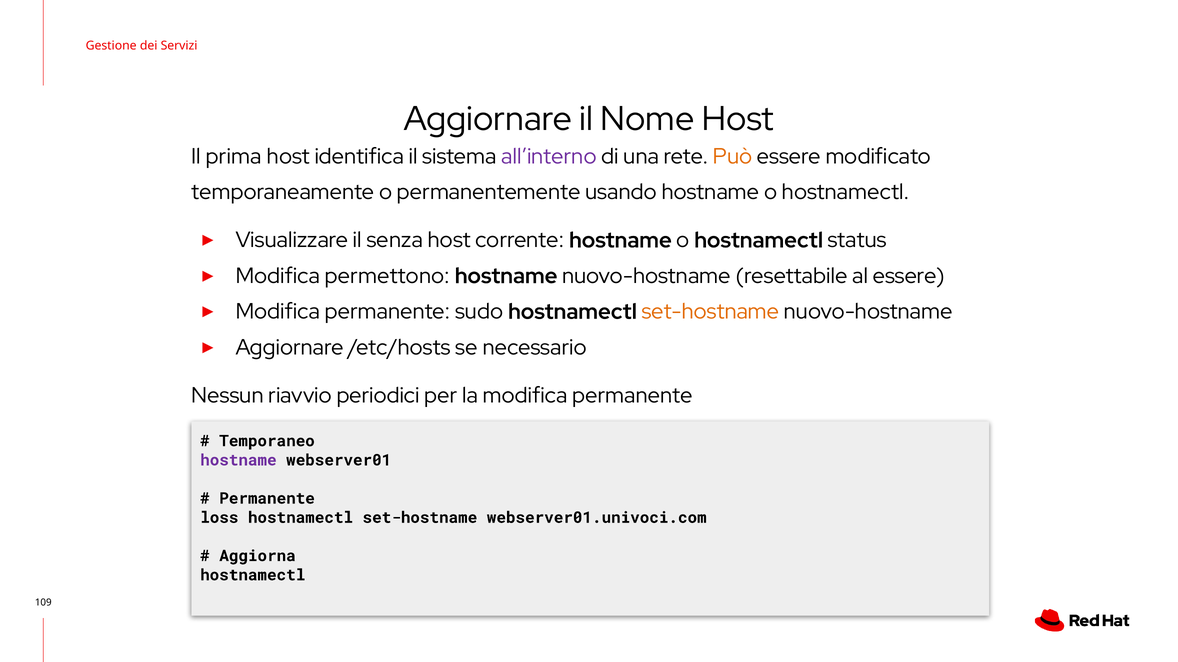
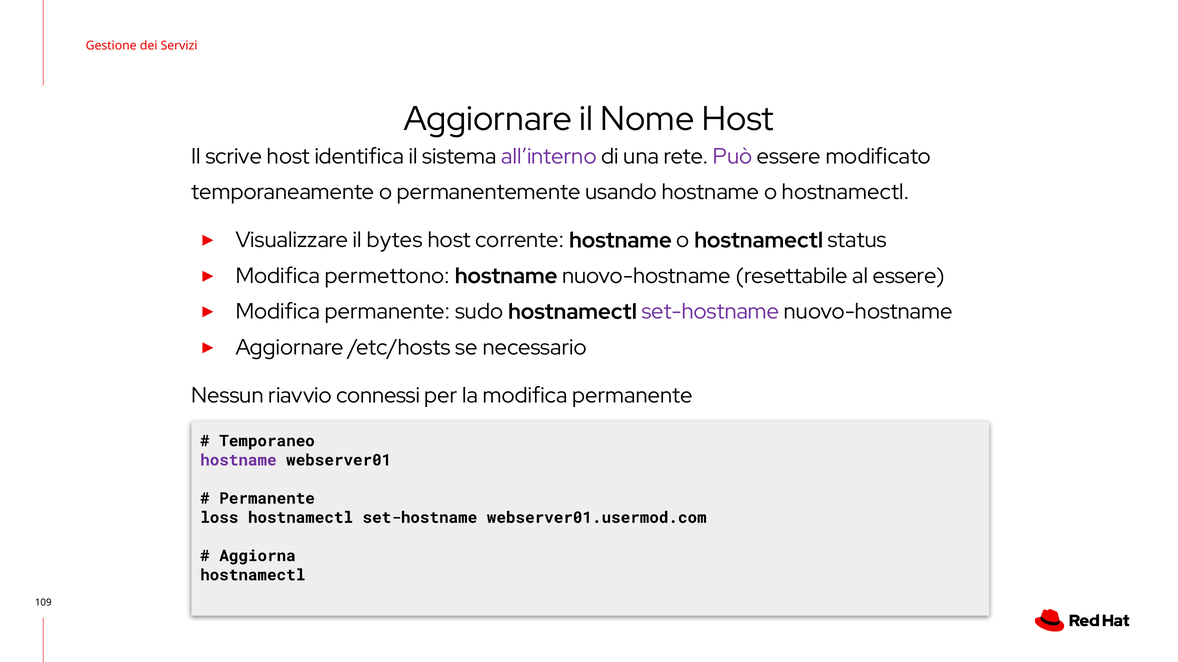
prima: prima -> scrive (234, 157)
Può colour: orange -> purple (732, 157)
senza: senza -> bytes (395, 240)
set-hostname colour: orange -> purple (710, 312)
periodici: periodici -> connessi (378, 396)
webserver01.univoci.com: webserver01.univoci.com -> webserver01.usermod.com (597, 518)
